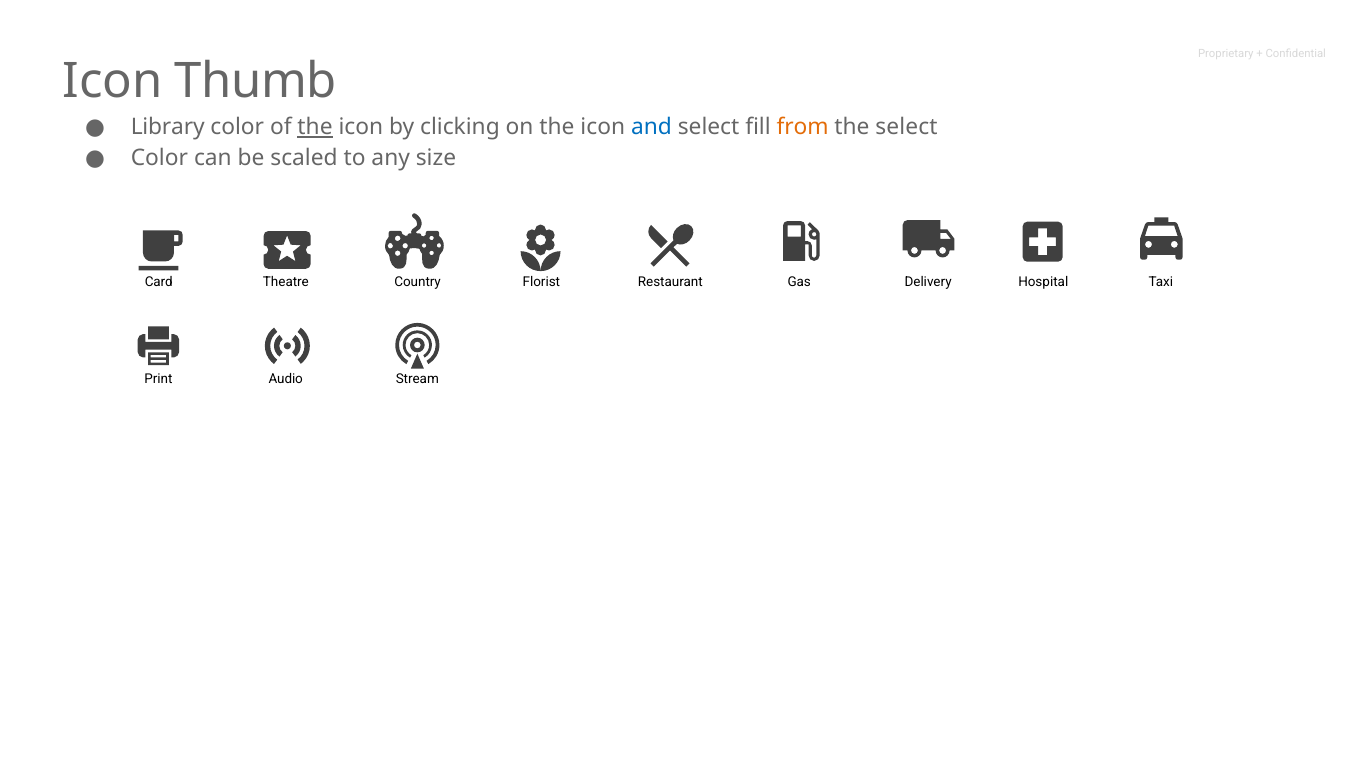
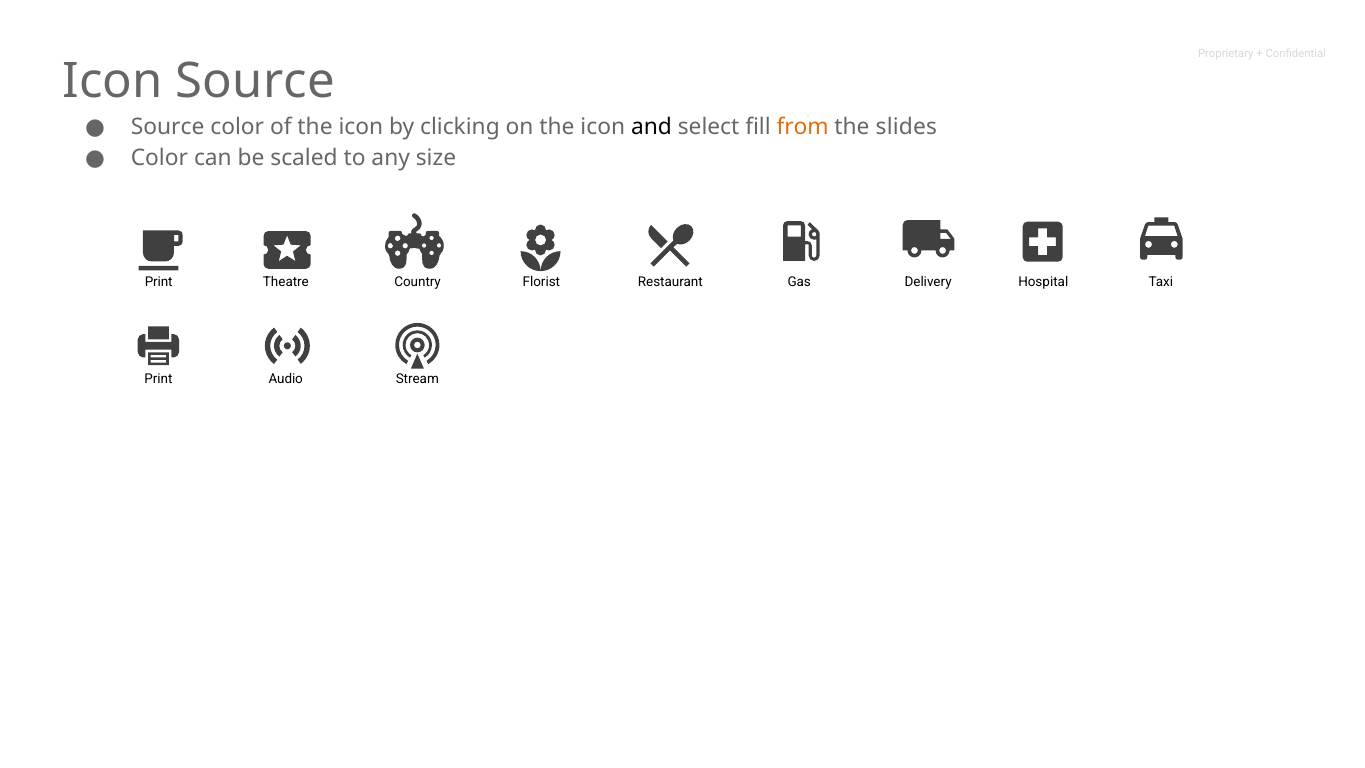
Icon Thumb: Thumb -> Source (255, 82)
Library: Library -> Source (168, 127)
the underline: present -> none (315, 127)
and colour: blue -> black (651, 127)
the select: select -> slides (906, 127)
Card: Card -> Print (159, 282)
